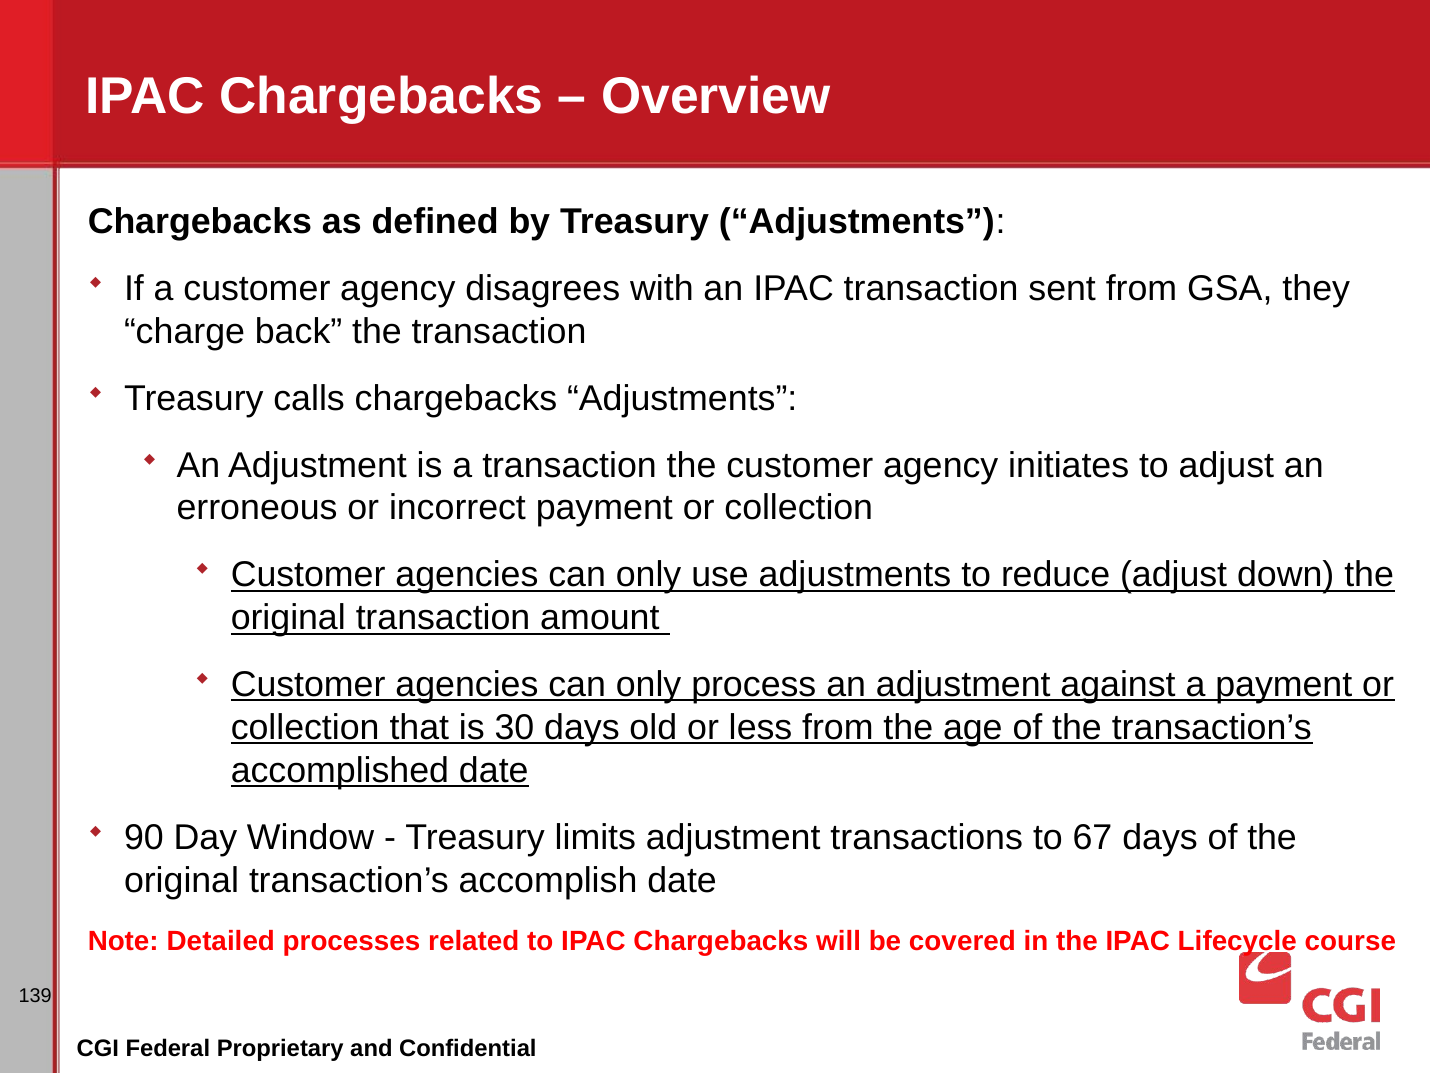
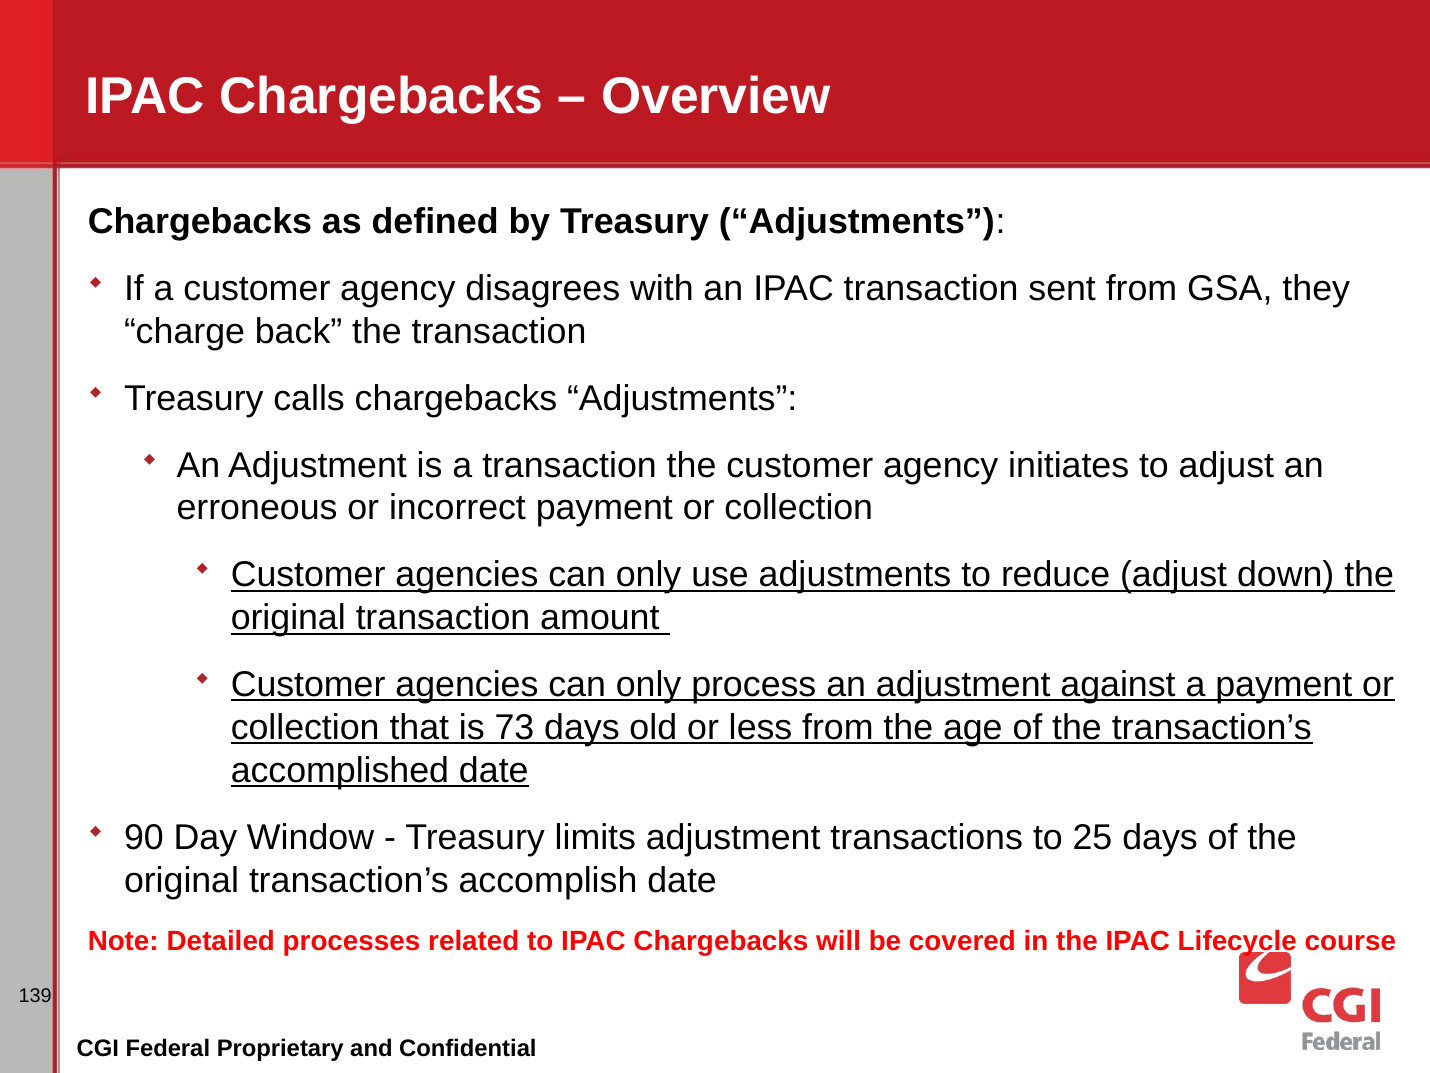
30: 30 -> 73 (514, 727)
67: 67 -> 25 (1092, 837)
